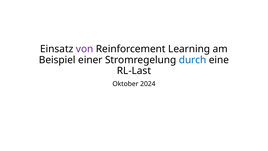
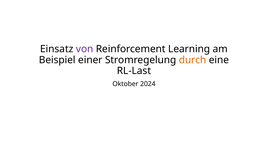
durch colour: blue -> orange (193, 60)
